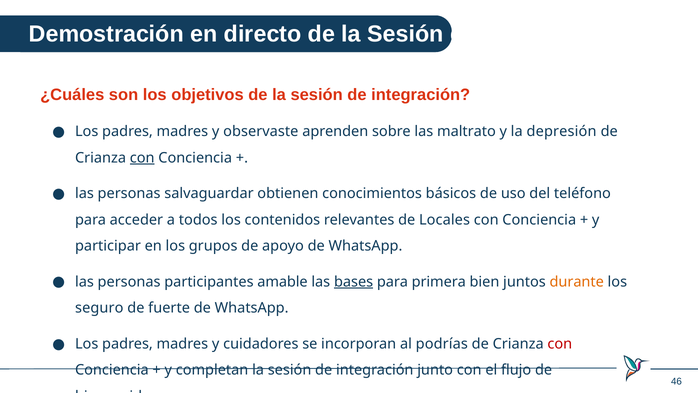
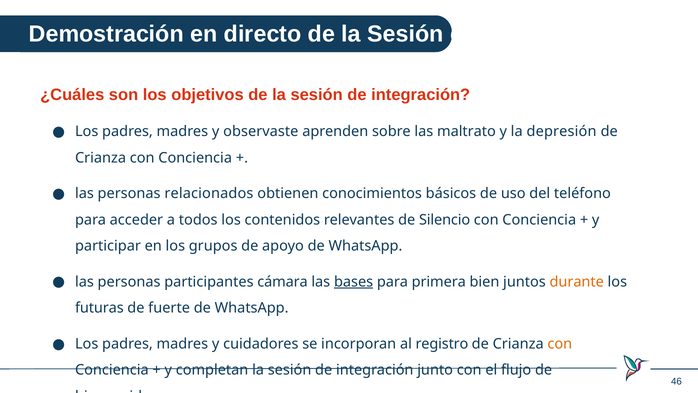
con underline: present -> none (142, 158)
salvaguardar: salvaguardar -> relacionados (209, 193)
Locales: Locales -> Silencio (445, 220)
amable: amable -> cámara (283, 282)
seguro: seguro -> futuras (99, 308)
podrías: podrías -> registro (442, 344)
con colour: red -> orange (560, 344)
